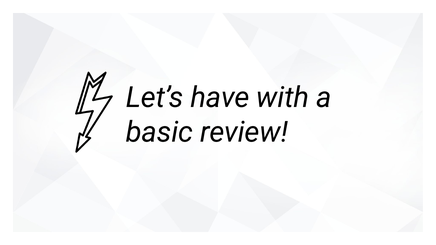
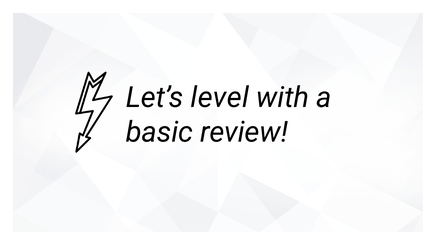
have: have -> level (220, 98)
